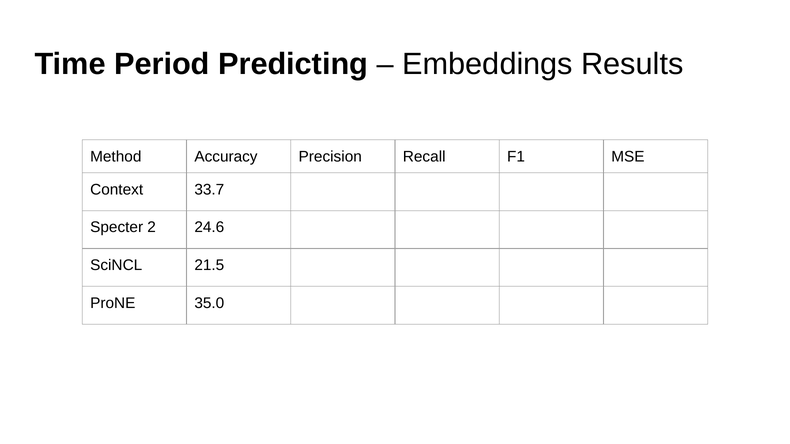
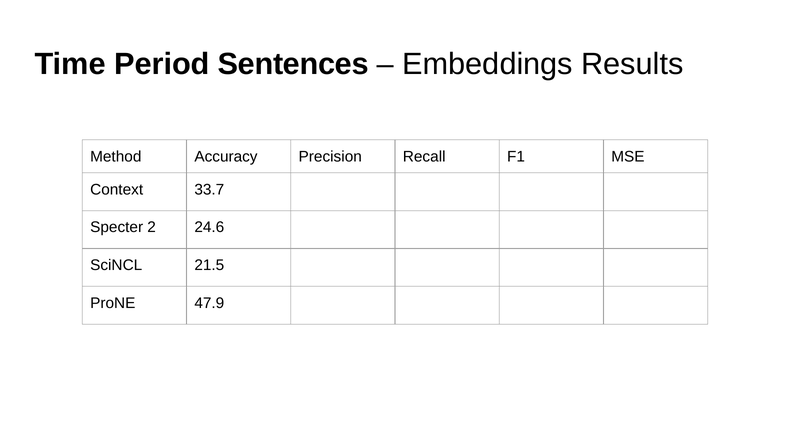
Predicting: Predicting -> Sentences (293, 64)
35.0: 35.0 -> 47.9 (209, 303)
